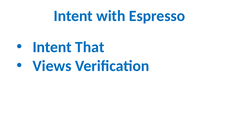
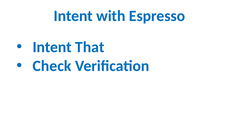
Views: Views -> Check (52, 66)
